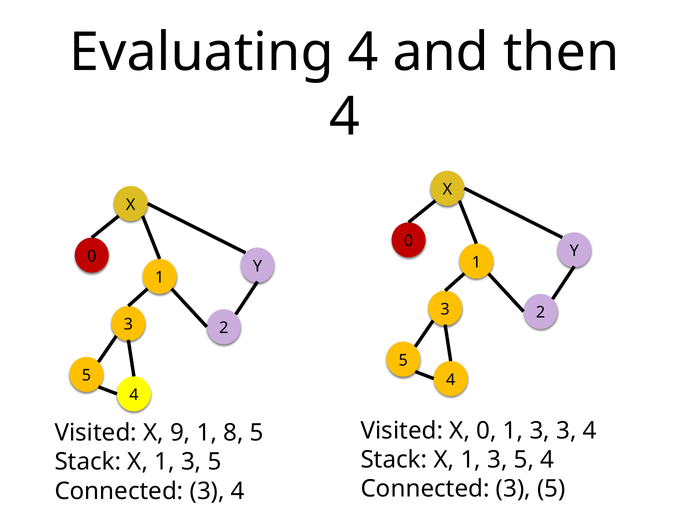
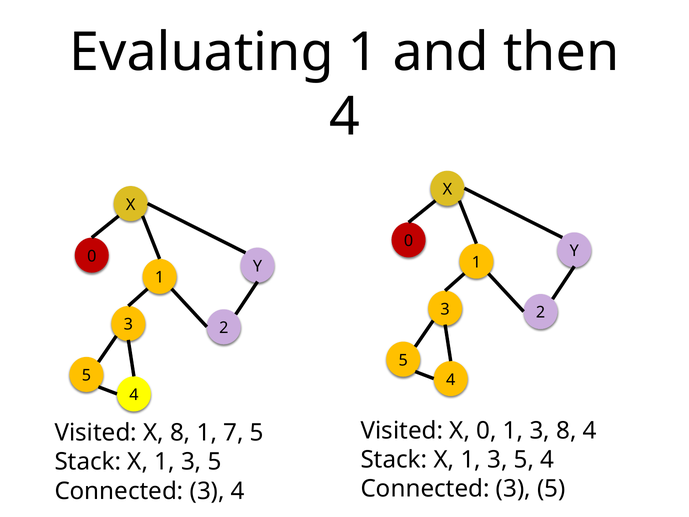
Evaluating 4: 4 -> 1 (363, 52)
3 3: 3 -> 8 (566, 431)
X 9: 9 -> 8 (180, 433)
8: 8 -> 7 (234, 433)
